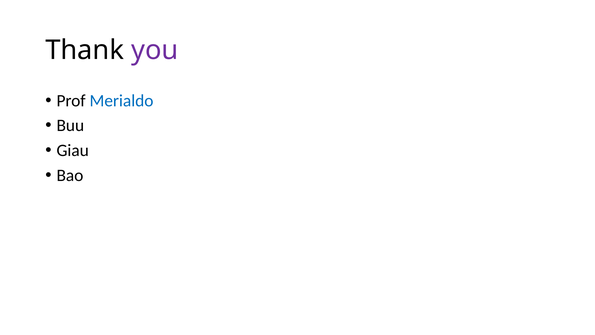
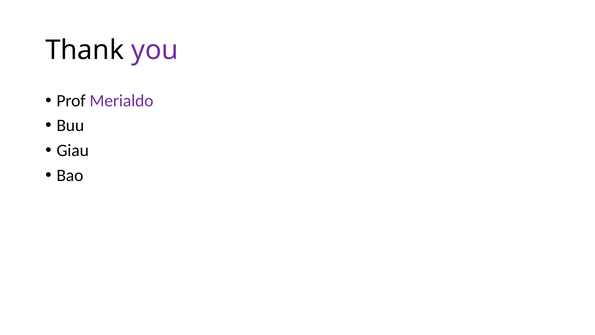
Merialdo colour: blue -> purple (122, 101)
